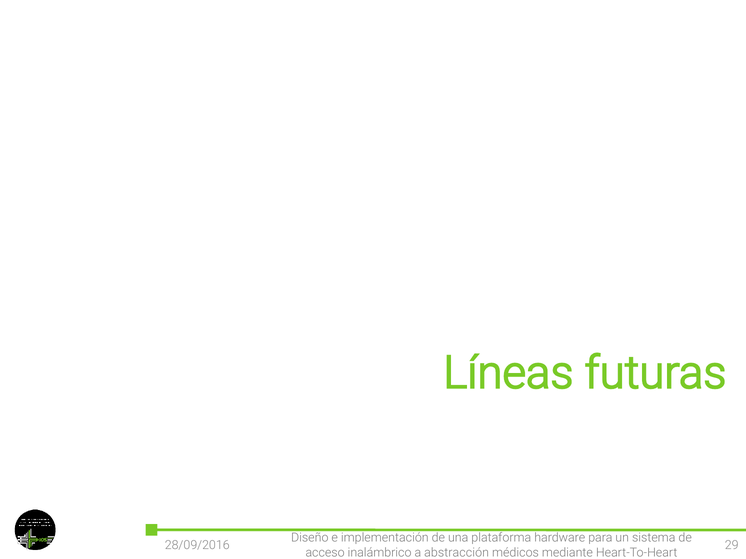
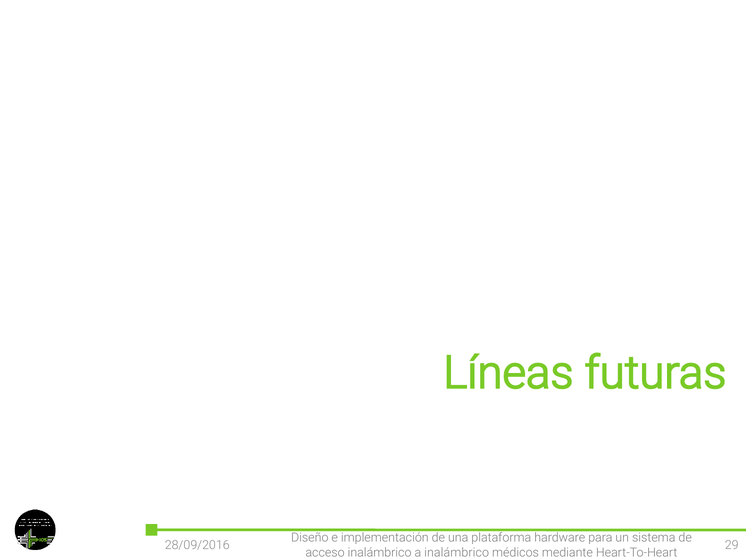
a abstracción: abstracción -> inalámbrico (457, 553)
